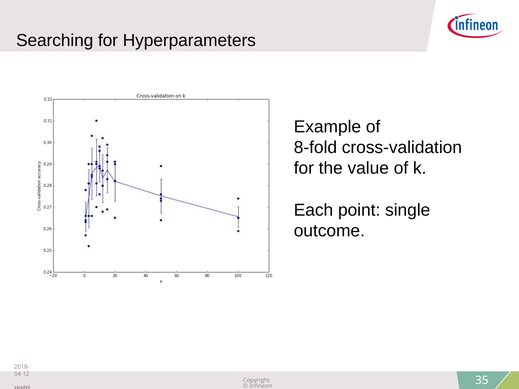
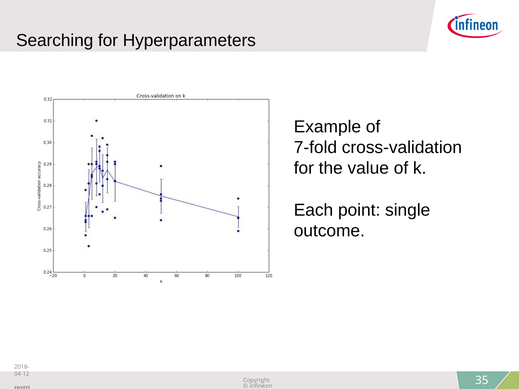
8-fold: 8-fold -> 7-fold (315, 148)
